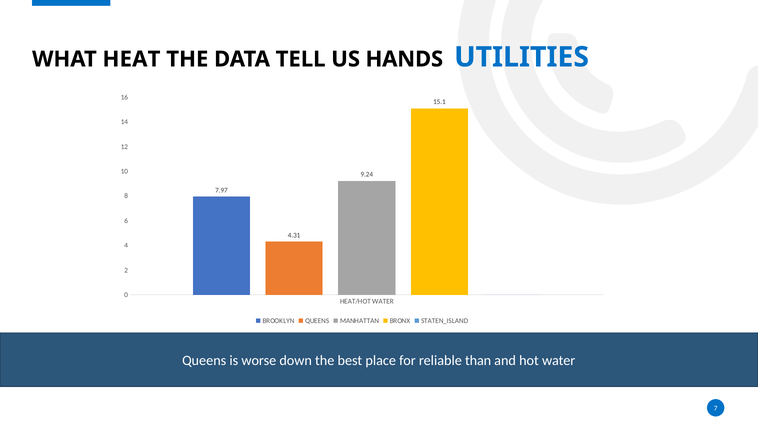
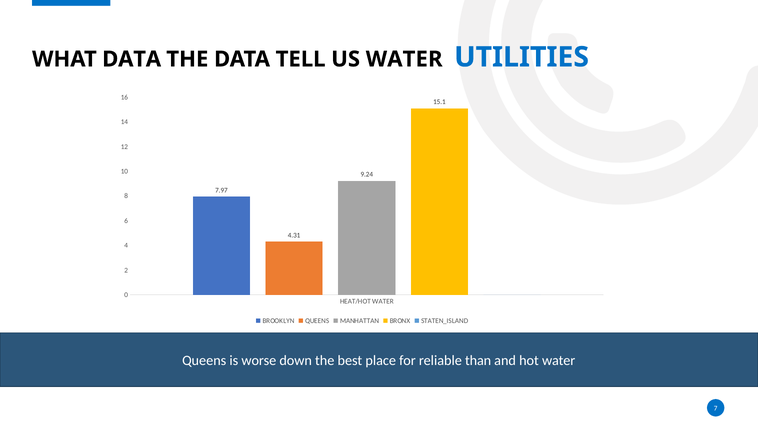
WHAT HEAT: HEAT -> DATA (132, 59)
US HANDS: HANDS -> WATER (404, 59)
